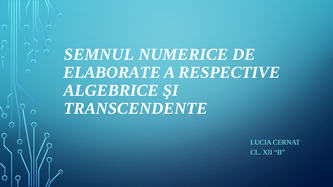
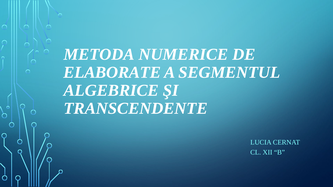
SEMNUL: SEMNUL -> METODA (99, 55)
RESPECTIVE: RESPECTIVE -> SEGMENTUL (229, 72)
